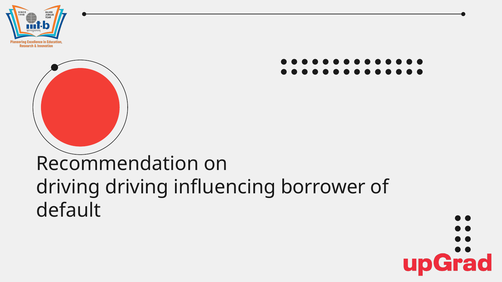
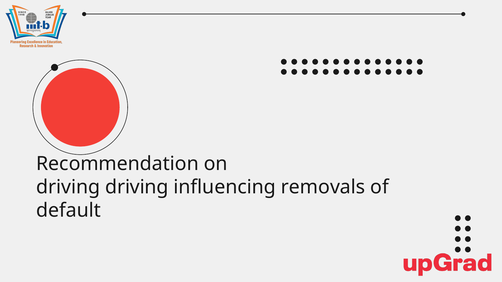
borrower: borrower -> removals (323, 187)
